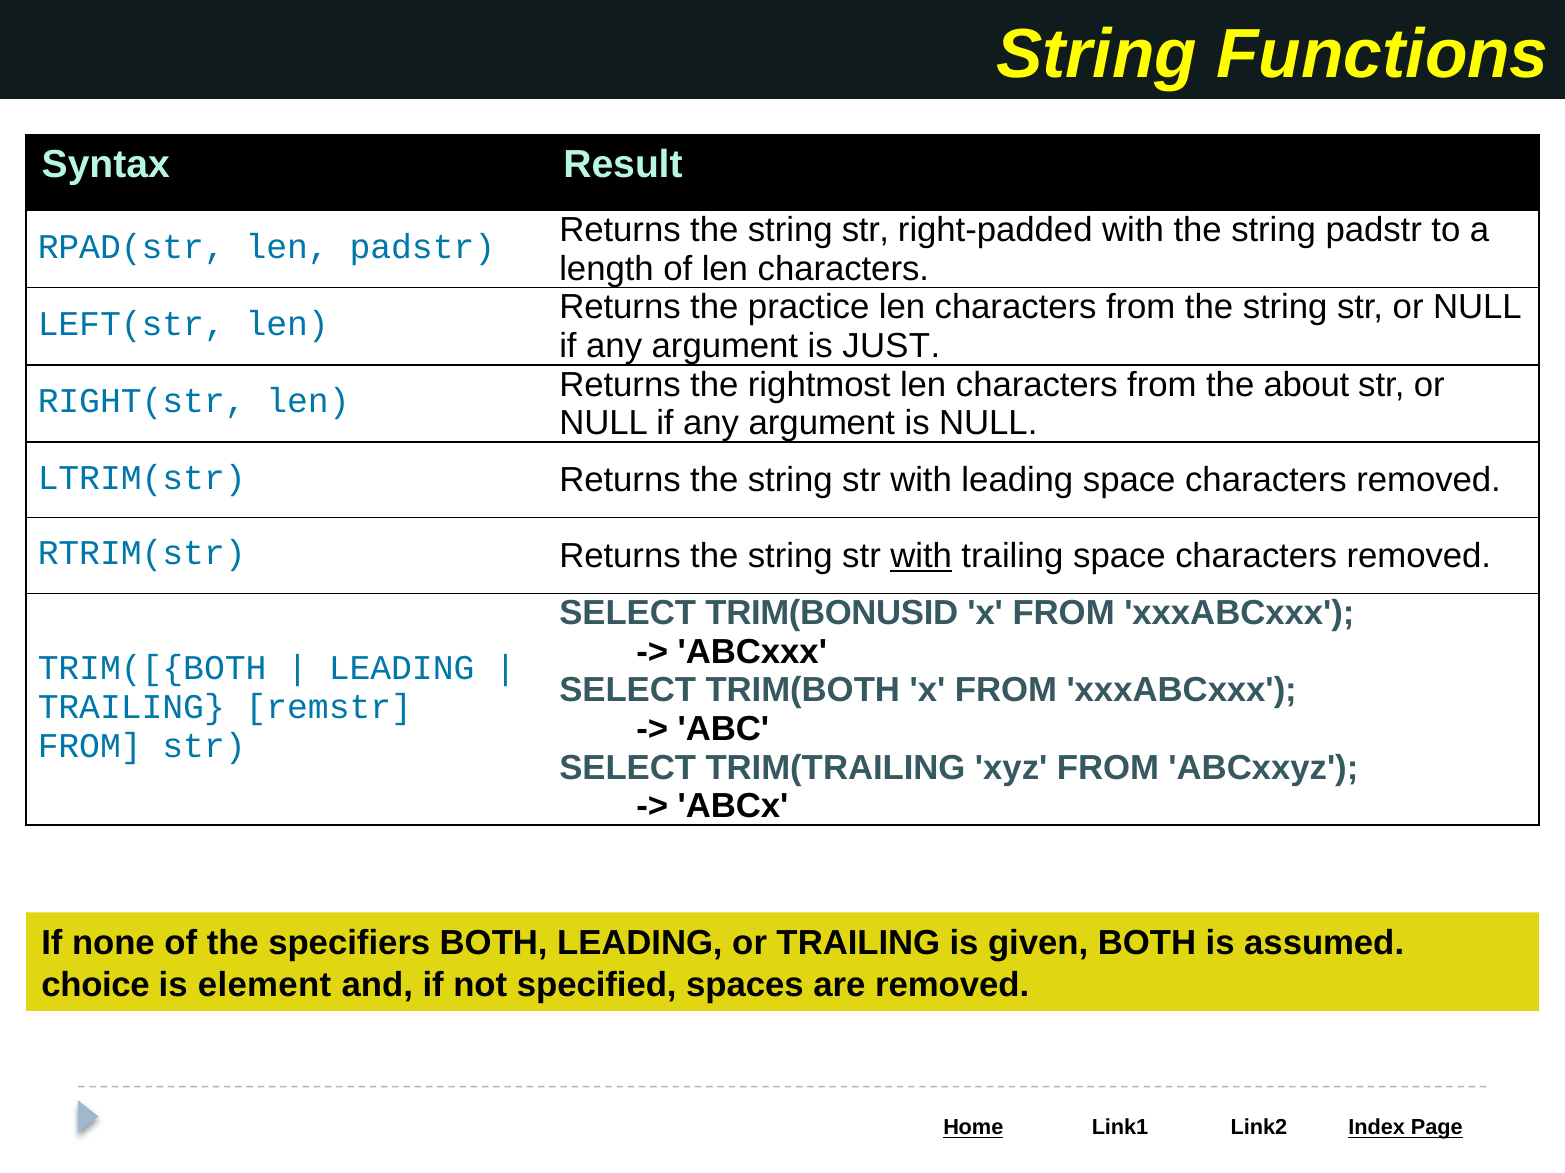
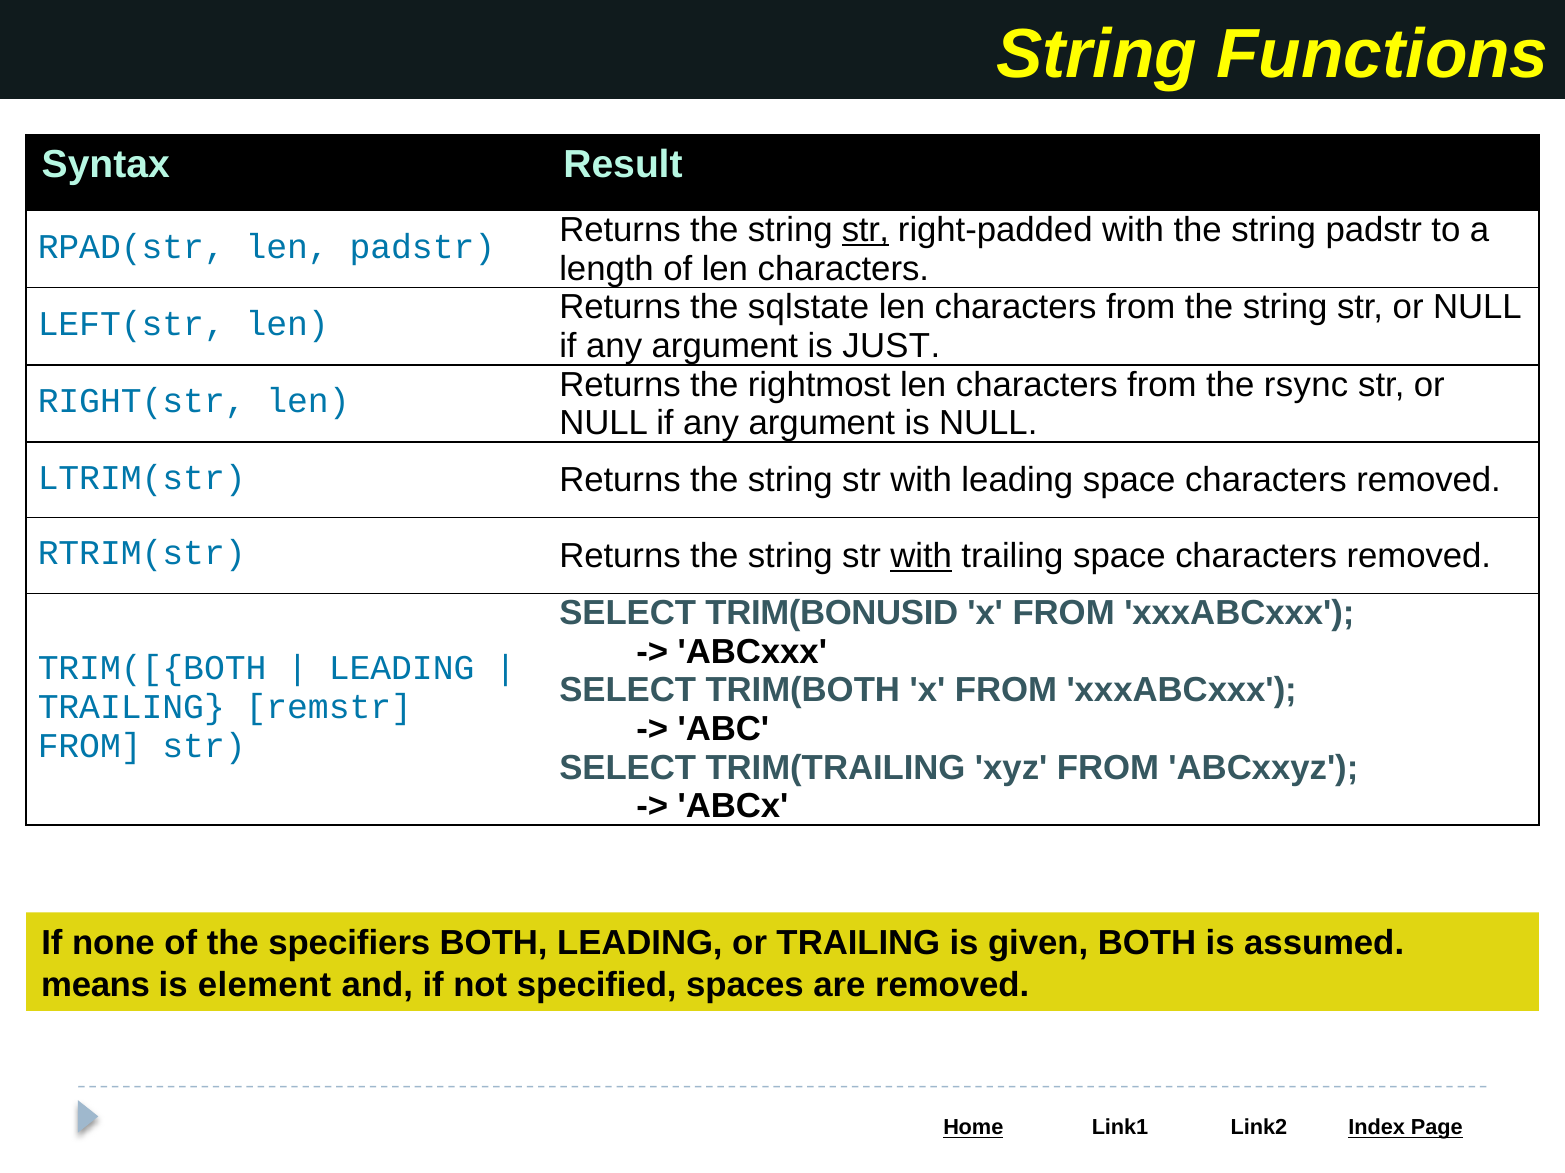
str underline: none -> present (866, 230)
practice: practice -> sqlstate (809, 308)
about: about -> rsync (1306, 385)
choice: choice -> means (96, 986)
